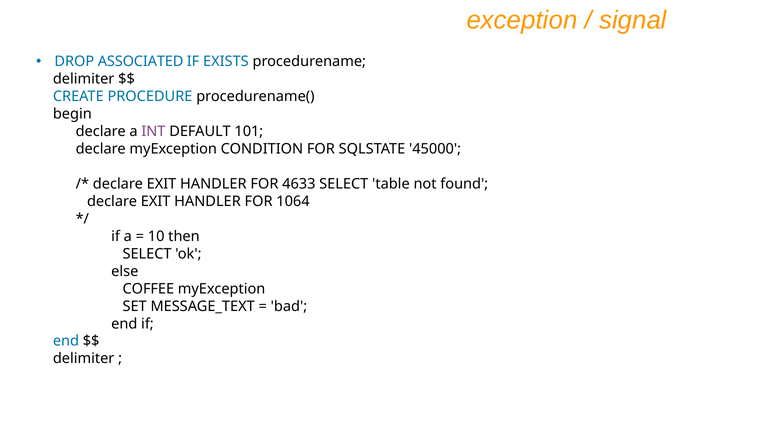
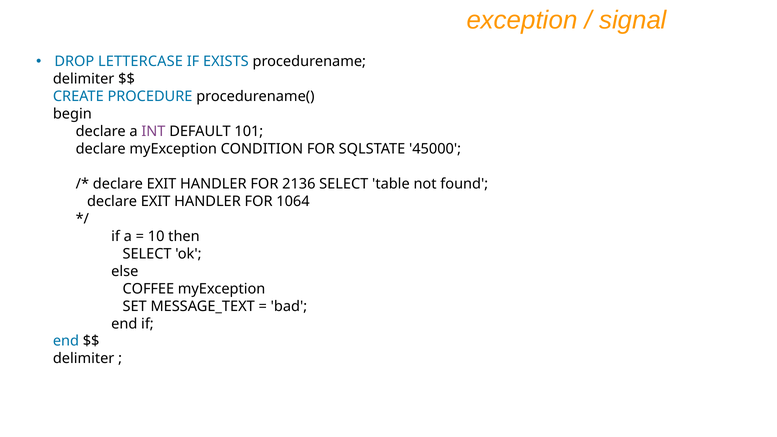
ASSOCIATED: ASSOCIATED -> LETTERCASE (140, 62)
4633: 4633 -> 2136 (299, 184)
